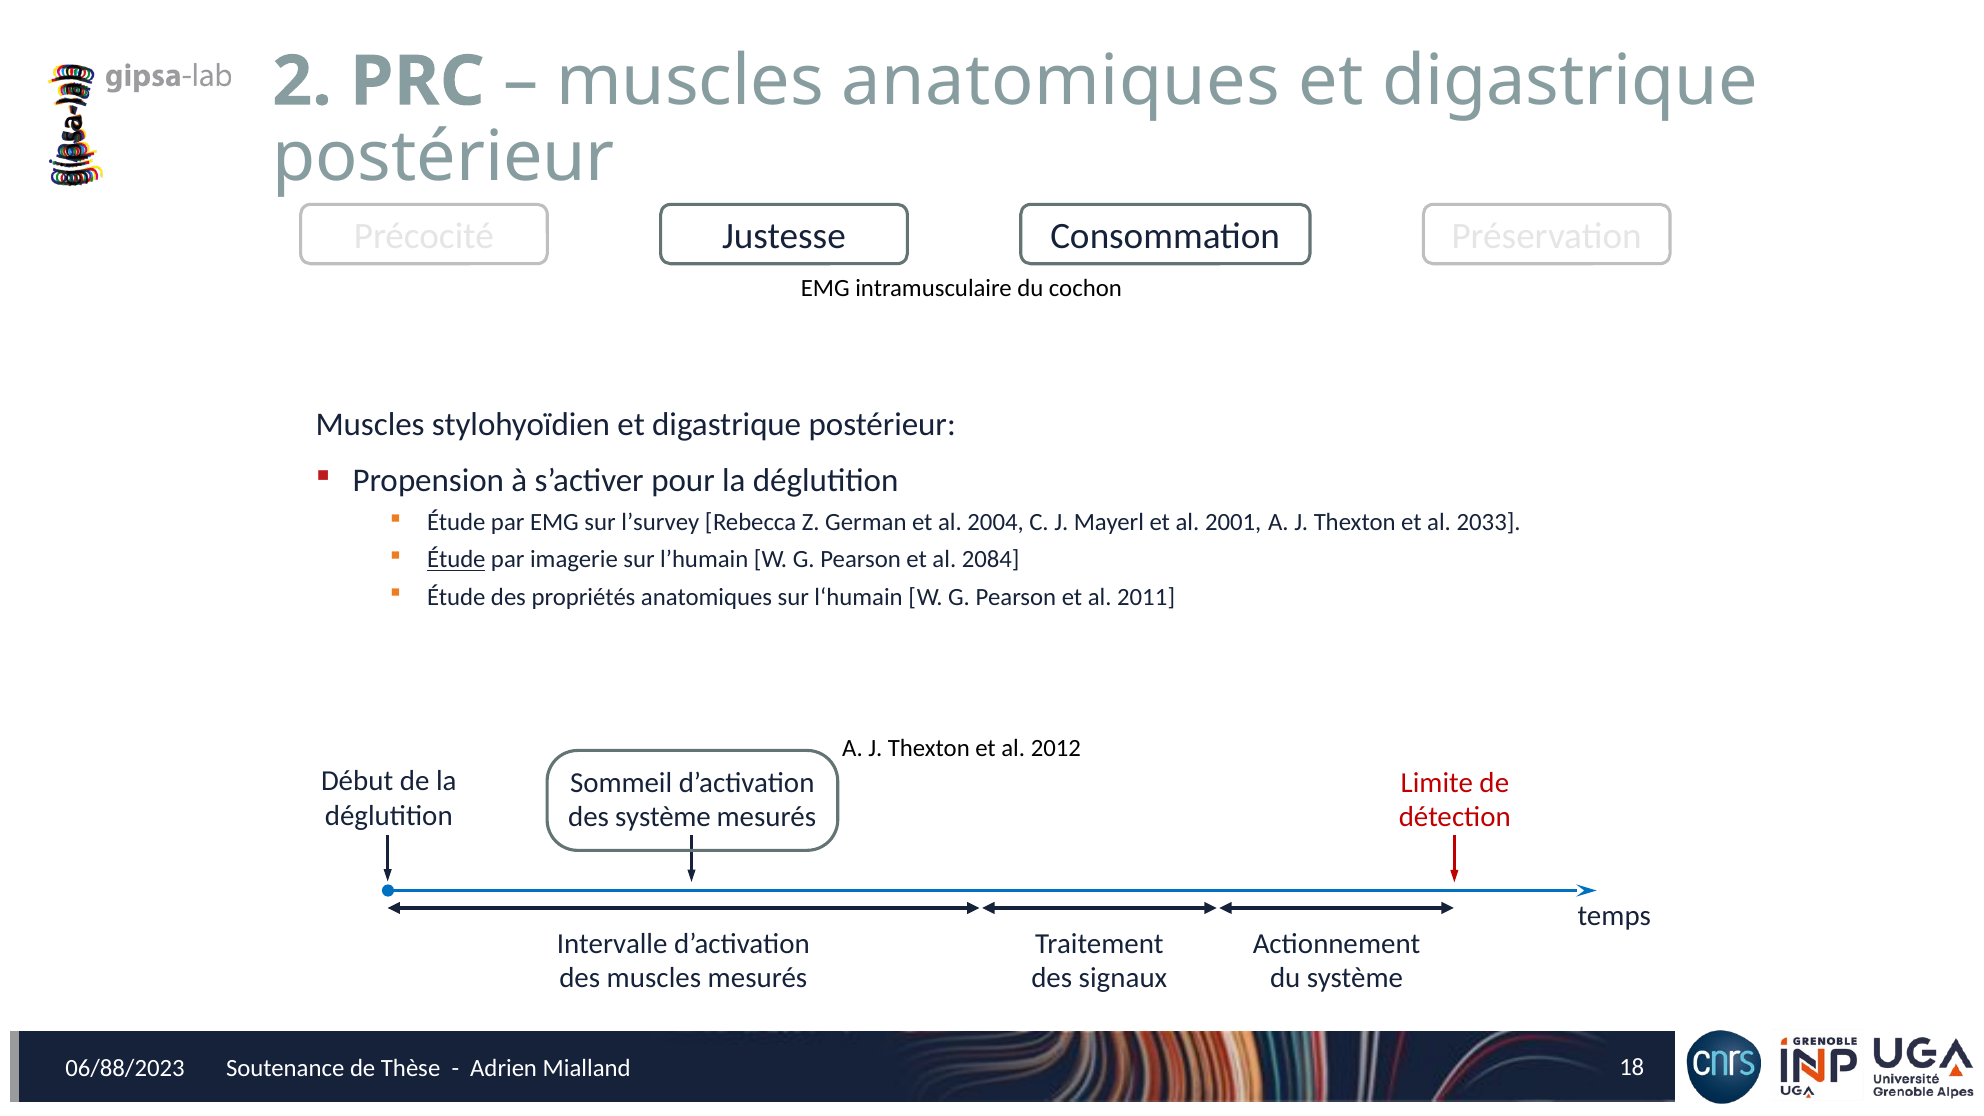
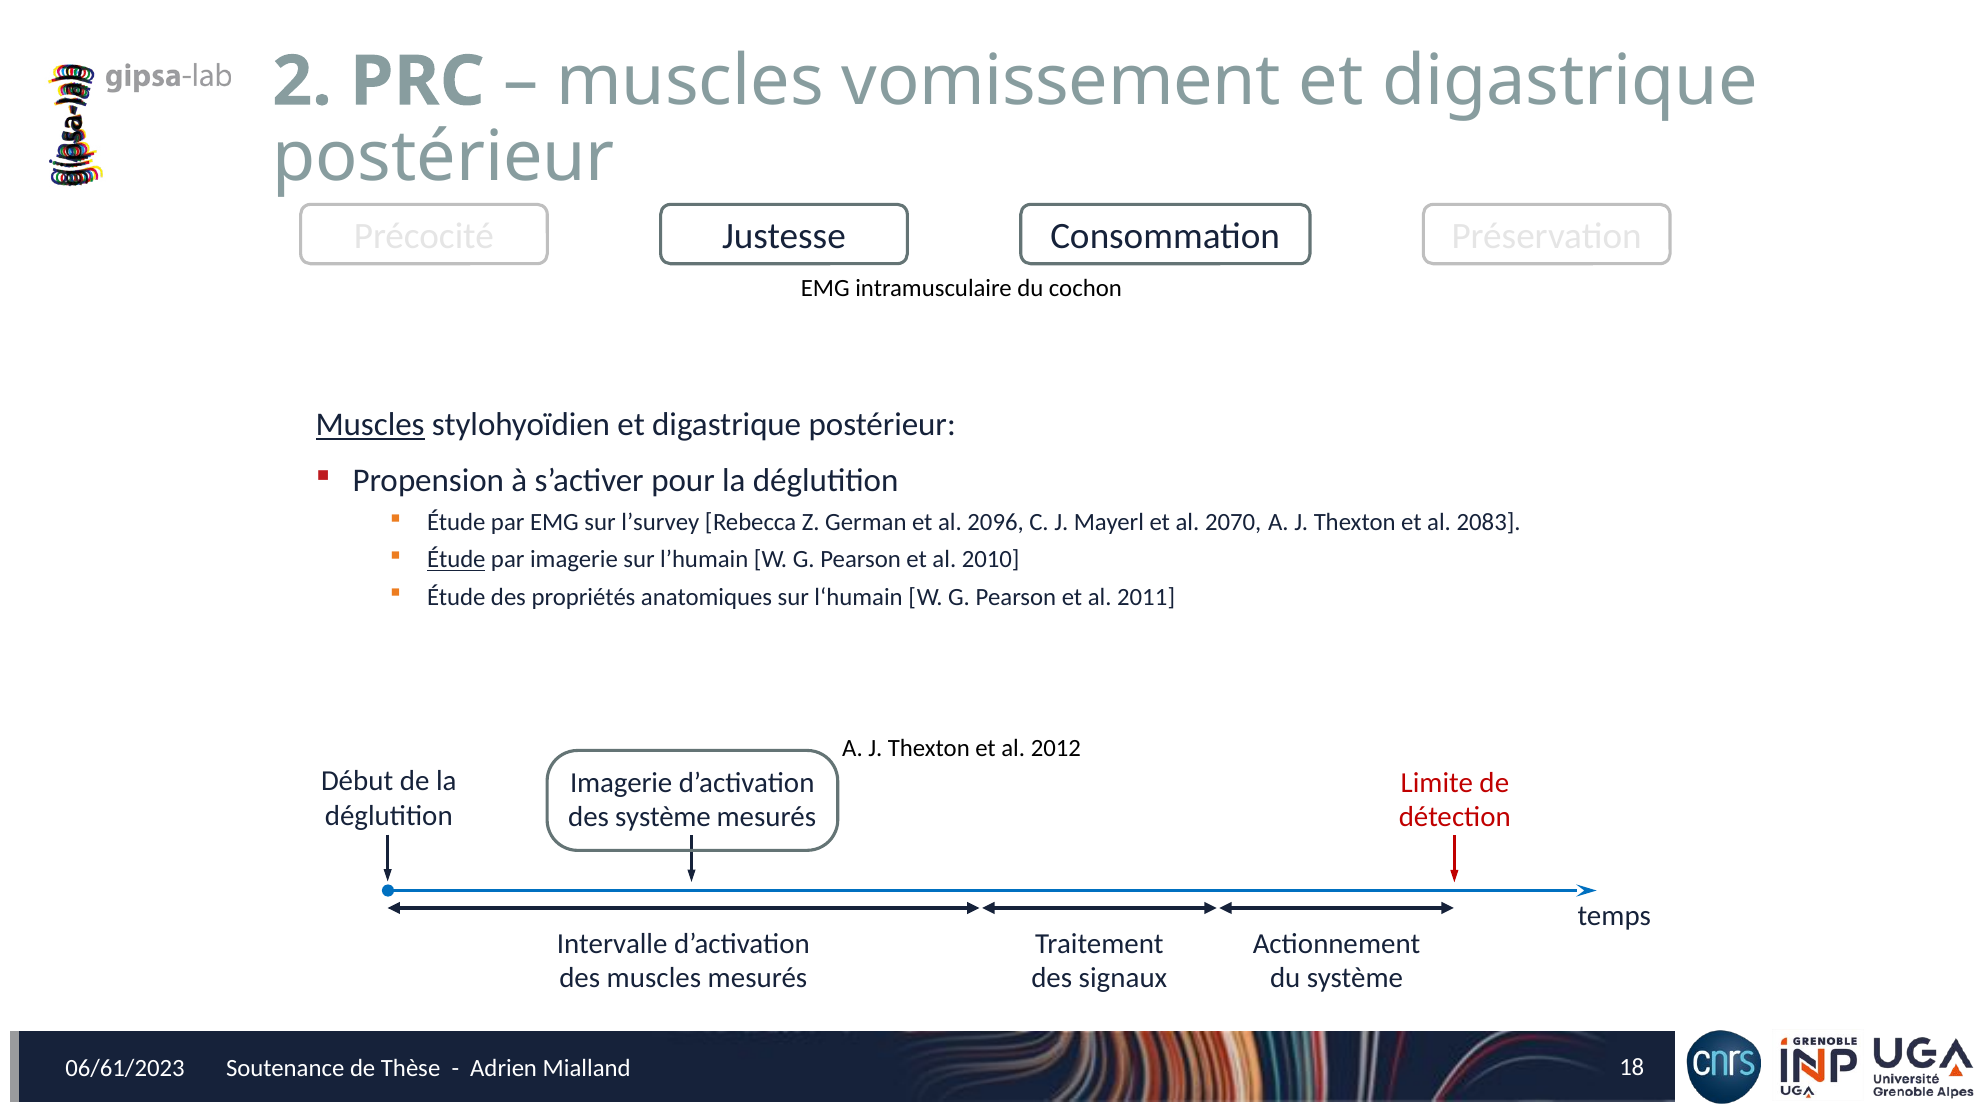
muscles anatomiques: anatomiques -> vomissement (1062, 82)
Muscles underline: none -> present (370, 425)
2004: 2004 -> 2096 (996, 523)
2001: 2001 -> 2070 (1233, 523)
2033: 2033 -> 2083 (1489, 523)
2084: 2084 -> 2010 (991, 560)
Sommeil: Sommeil -> Imagerie (621, 783)
06/88/2023: 06/88/2023 -> 06/61/2023 (125, 1068)
